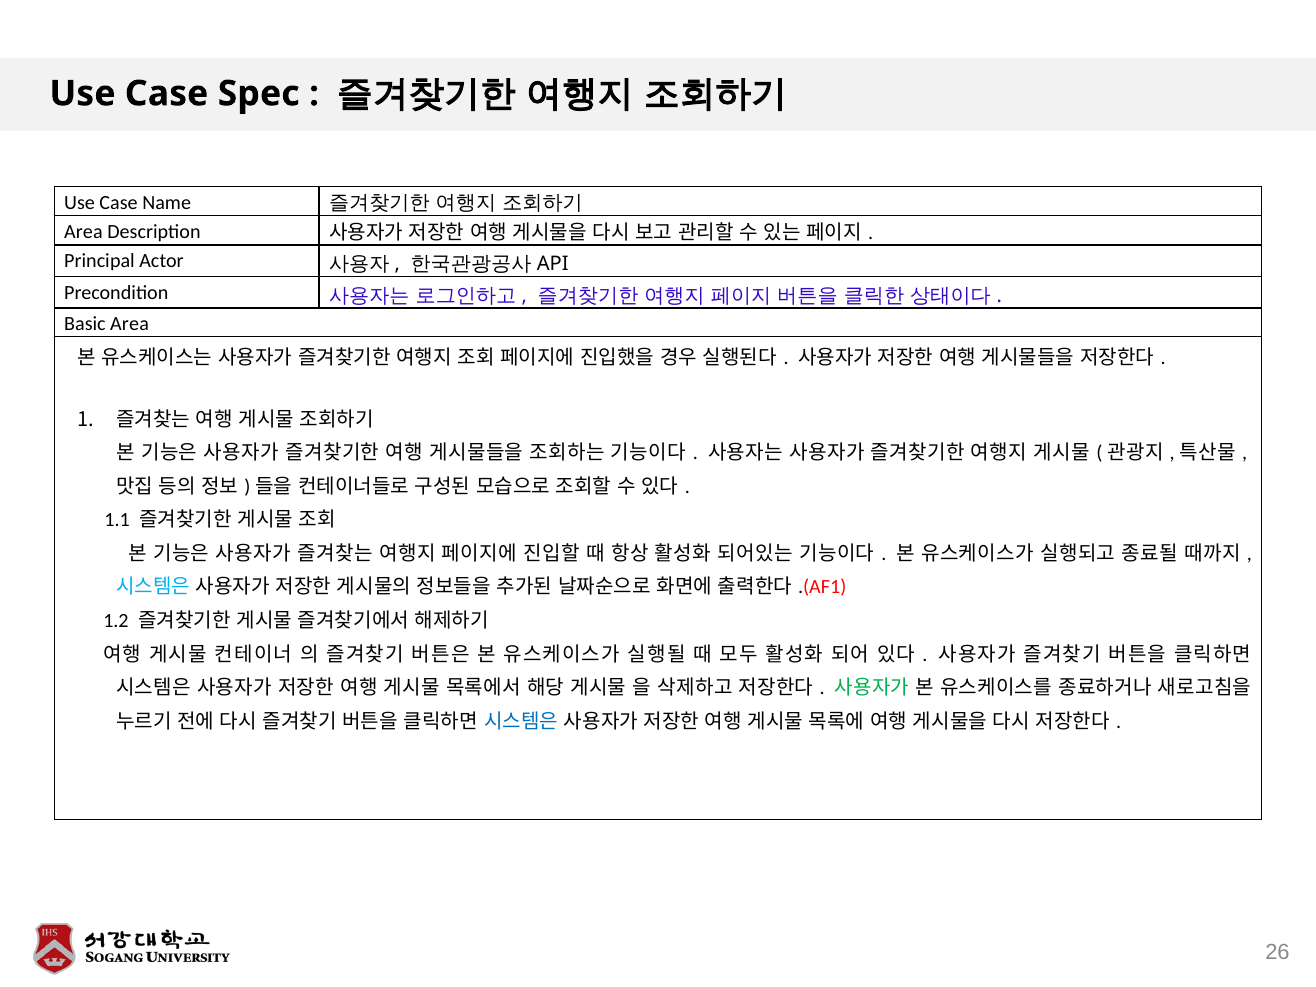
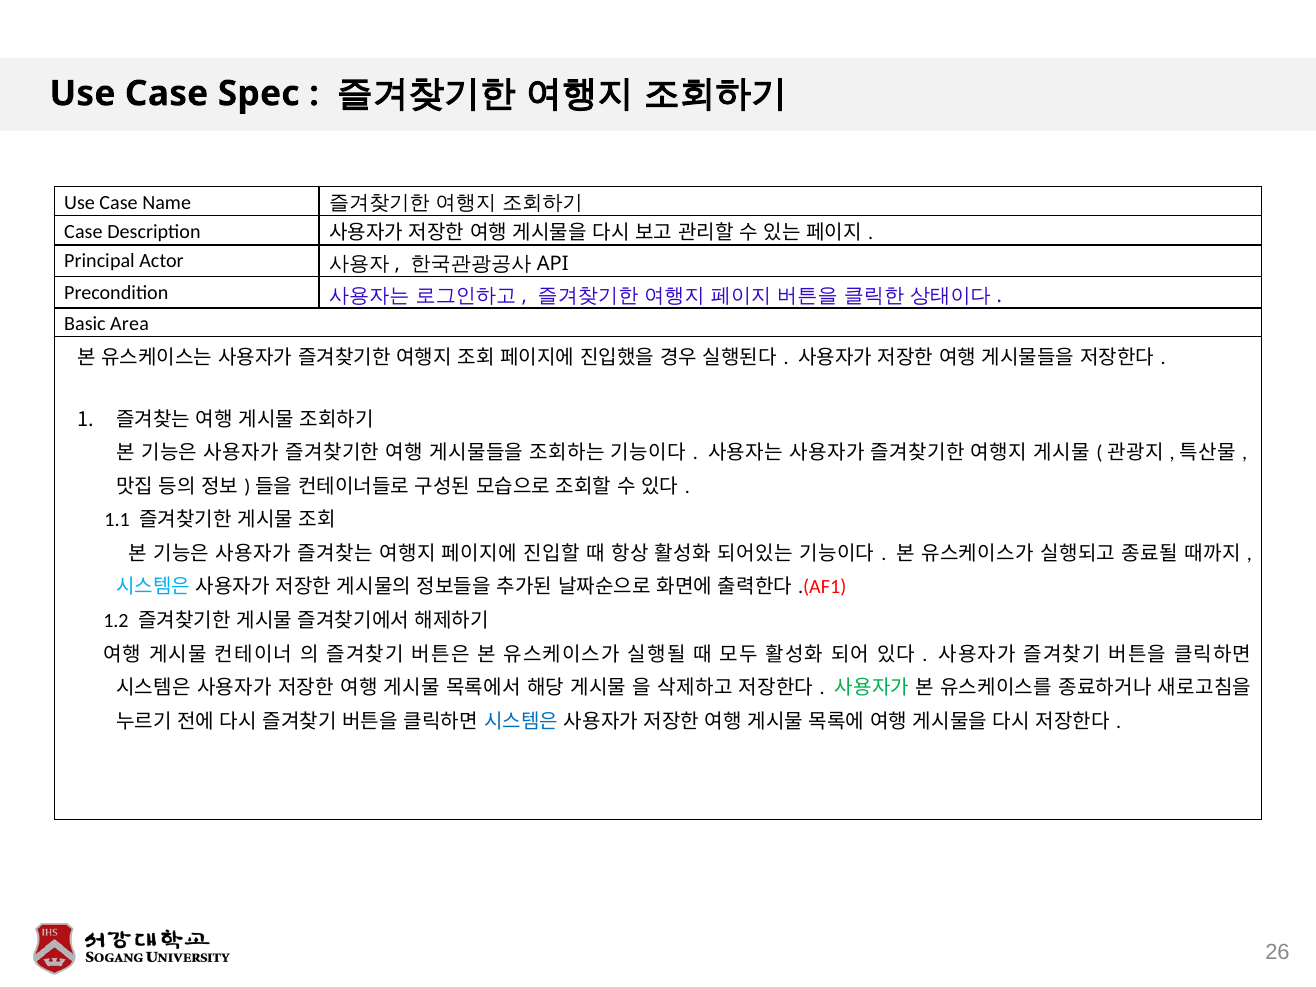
Area: Area -> Case (83, 232)
